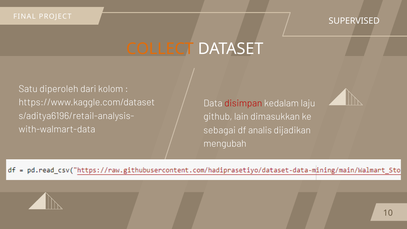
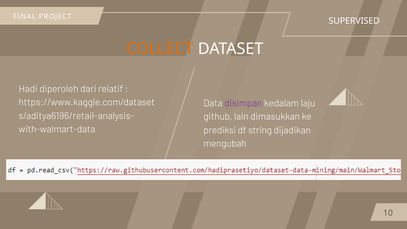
Satu: Satu -> Hadi (28, 89)
kolom: kolom -> relatif (111, 89)
disimpan colour: red -> purple (243, 103)
sebagai: sebagai -> prediksi (220, 130)
analis: analis -> string (260, 130)
